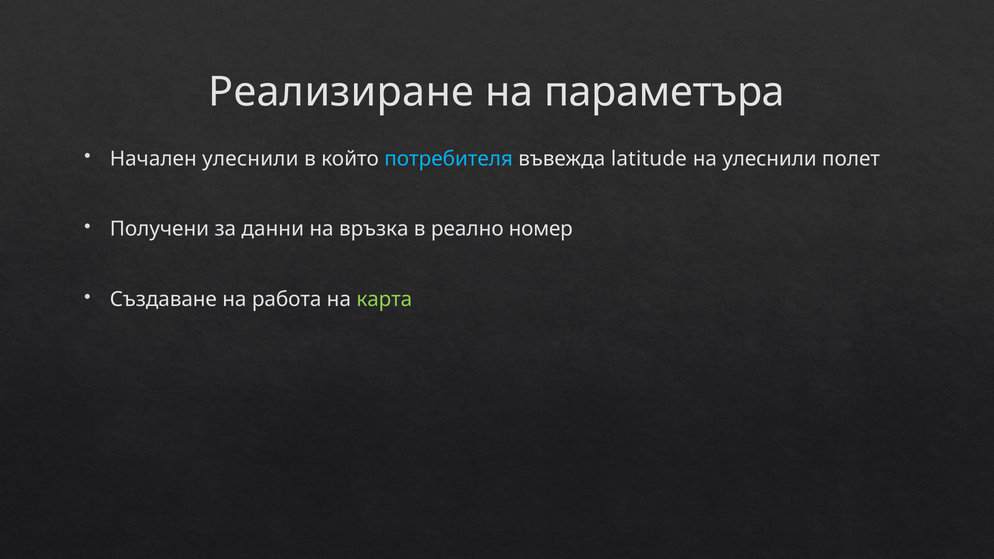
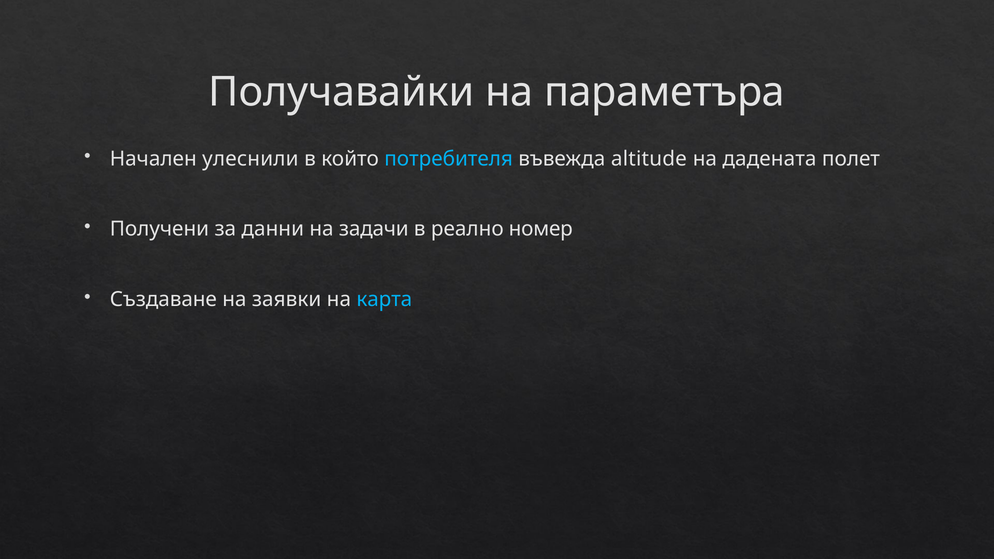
Реализиране: Реализиране -> Получавайки (341, 92)
latitude: latitude -> altitude (649, 159)
на улеснили: улеснили -> дадената (769, 159)
връзка: връзка -> задачи (374, 229)
работа: работа -> заявки (287, 300)
карта colour: light green -> light blue (384, 300)
